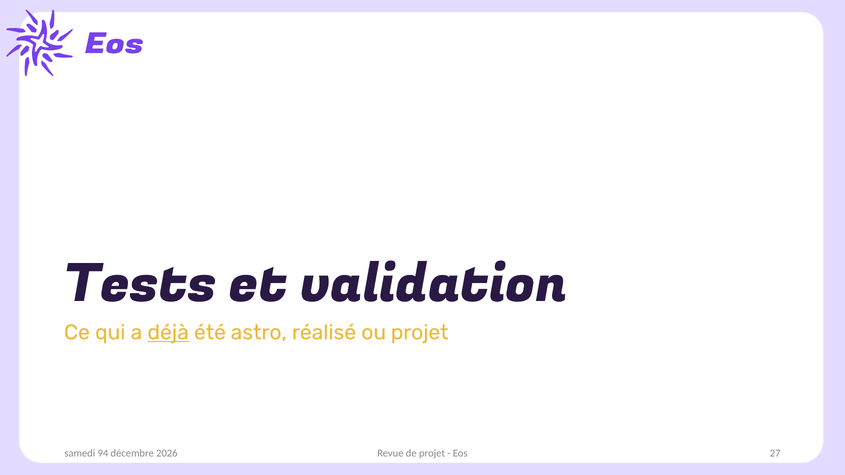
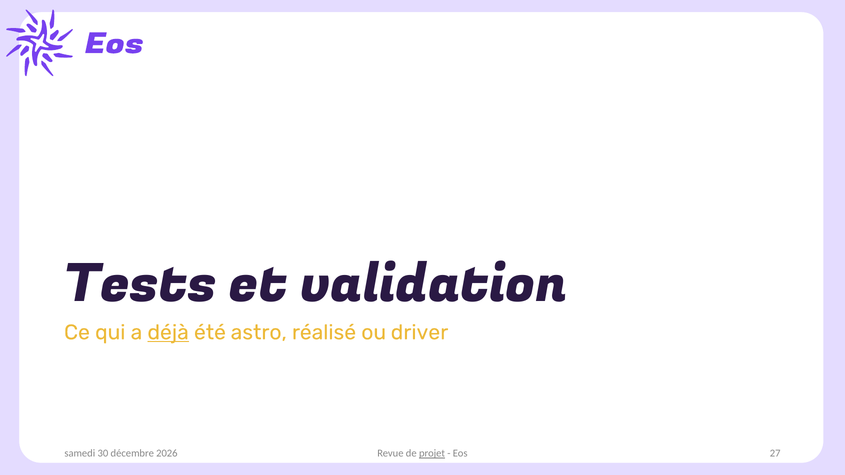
ou projet: projet -> driver (419, 333)
94: 94 -> 30 (103, 454)
projet underline: none -> present (432, 454)
